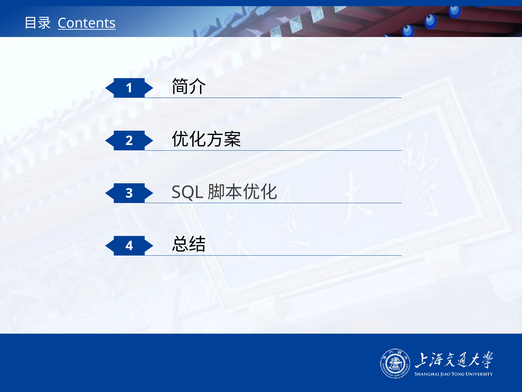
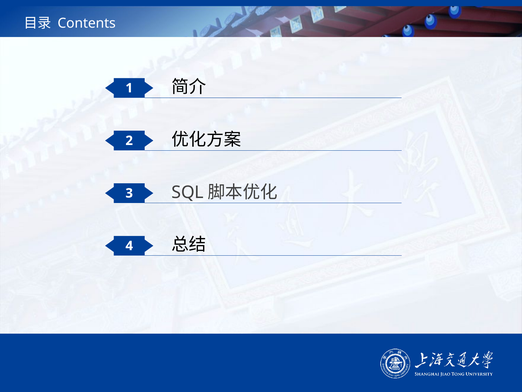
Contents underline: present -> none (87, 23)
